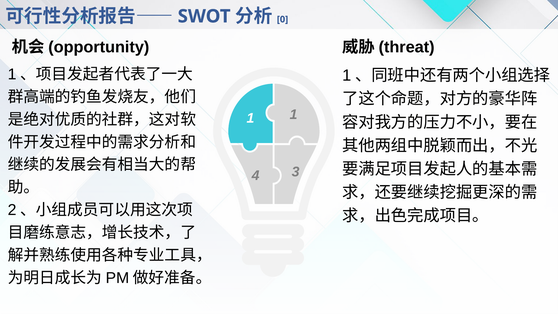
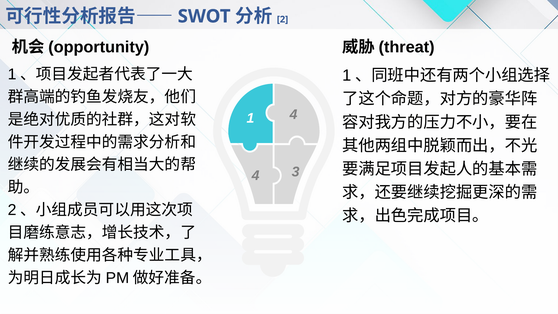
0: 0 -> 2 (283, 19)
1 1: 1 -> 4 (293, 114)
